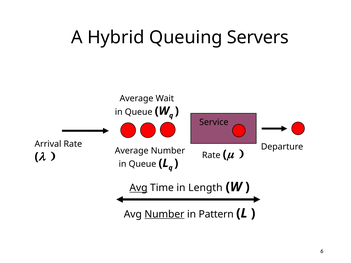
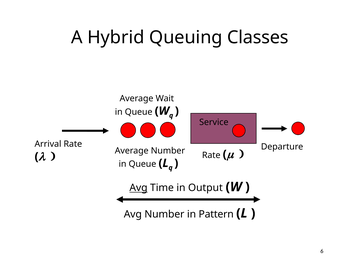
Servers: Servers -> Classes (258, 37)
Length: Length -> Output (205, 188)
Number underline: present -> none (164, 214)
